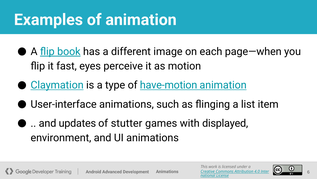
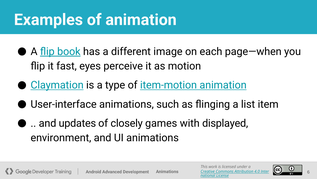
have-motion: have-motion -> item-motion (169, 85)
stutter: stutter -> closely (127, 123)
